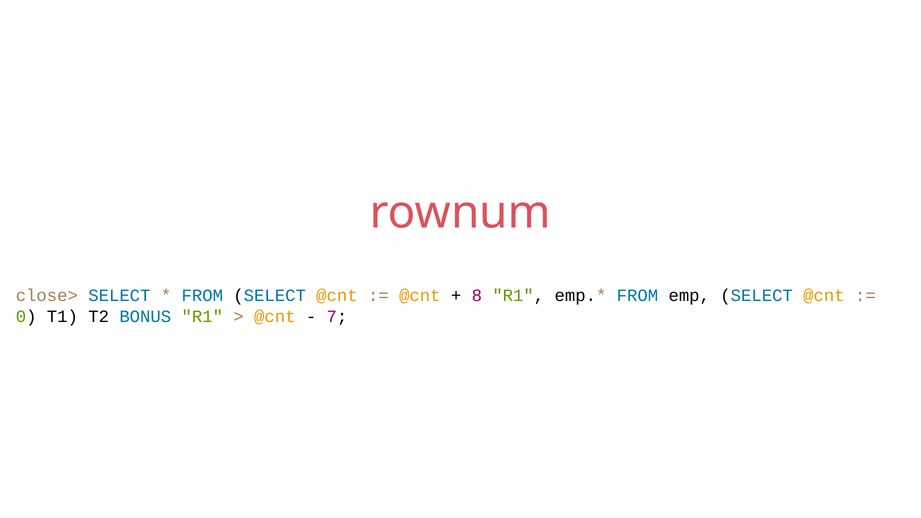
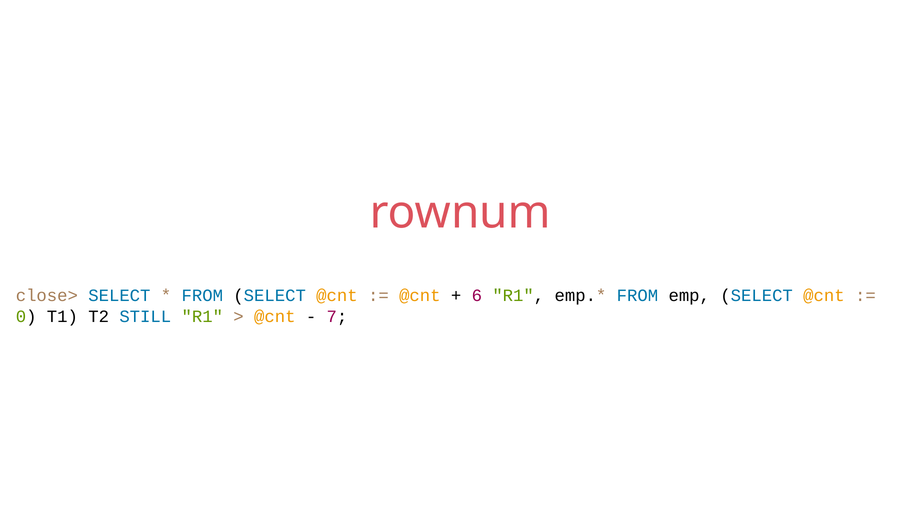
8: 8 -> 6 (477, 296)
BONUS: BONUS -> STILL (145, 316)
